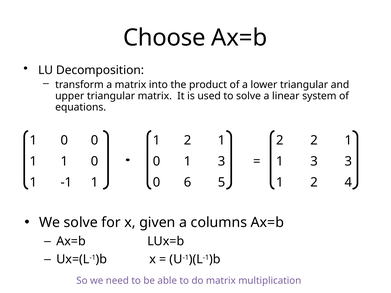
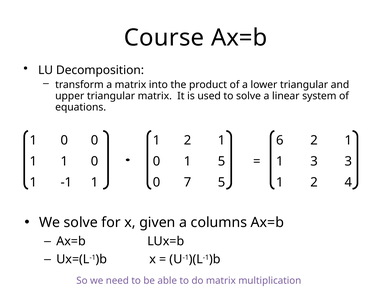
Choose: Choose -> Course (164, 38)
2 1 2: 2 -> 6 (280, 140)
0 1 3: 3 -> 5 (222, 161)
6: 6 -> 7 (188, 183)
